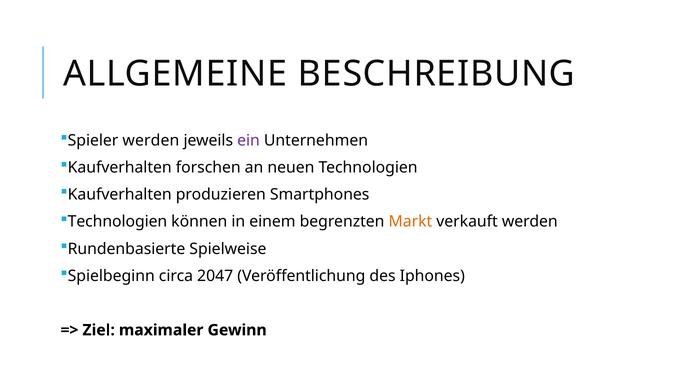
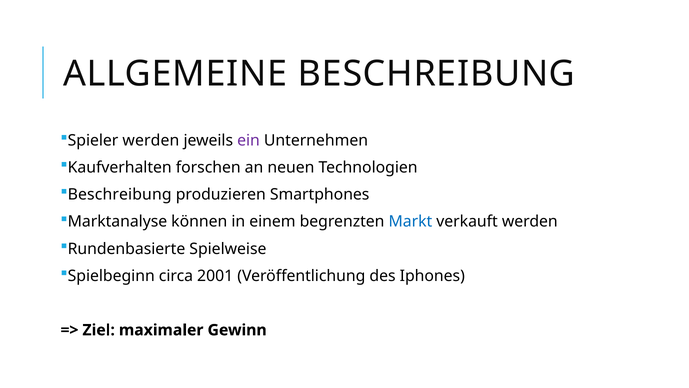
Kaufverhalten: Kaufverhalten -> Beschreibung (120, 194)
Technologien: Technologien -> Marktanalyse (117, 221)
Markt colour: orange -> blue (410, 221)
2047: 2047 -> 2001 (215, 276)
